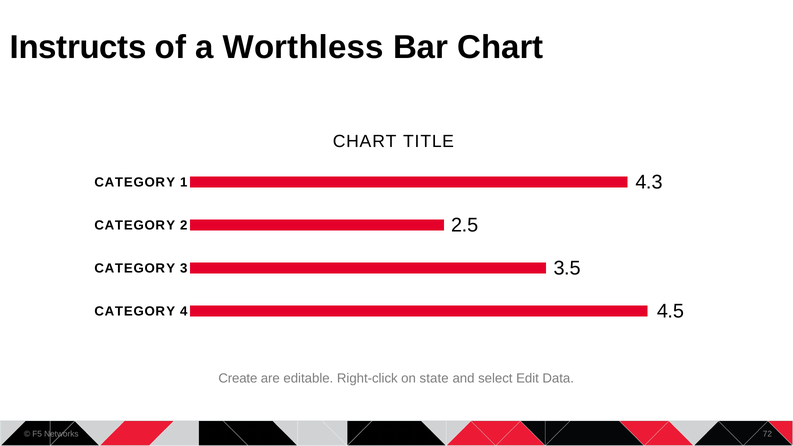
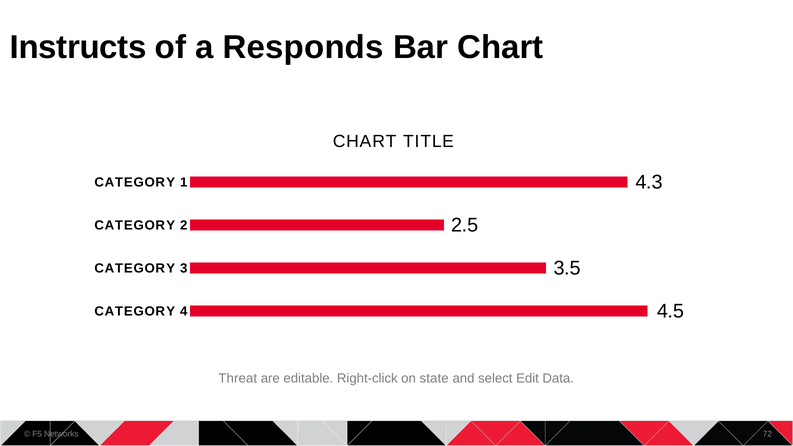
Worthless: Worthless -> Responds (303, 48)
Create: Create -> Threat (238, 378)
